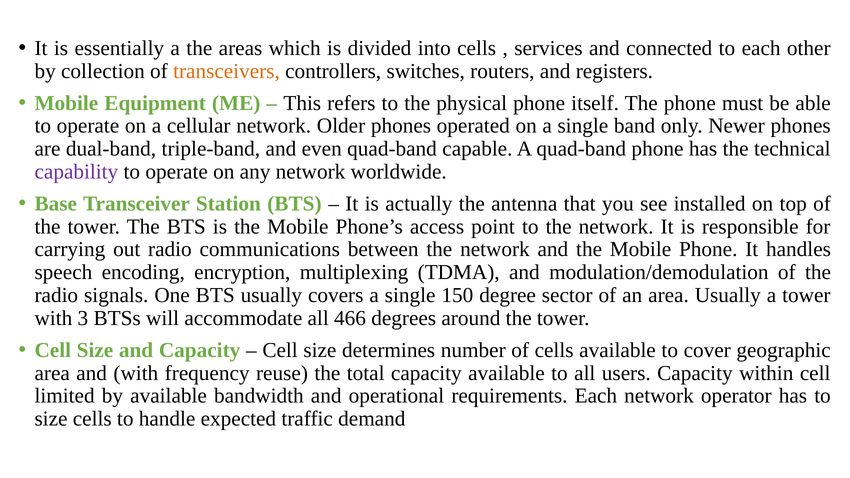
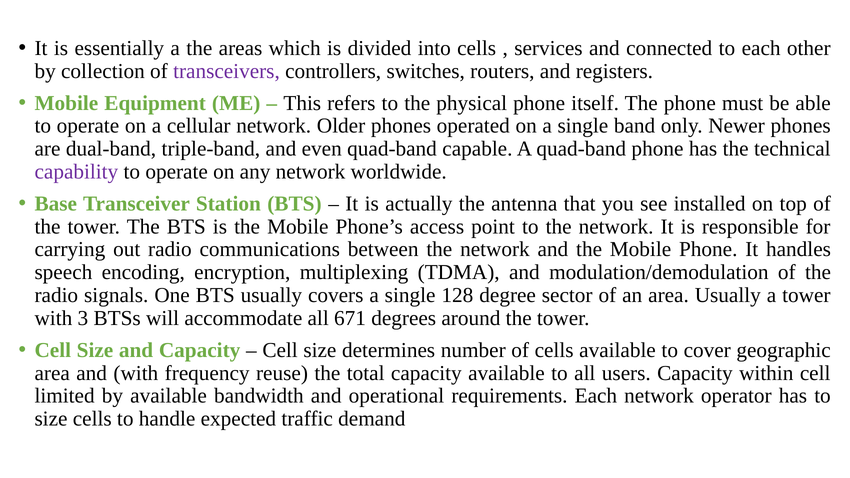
transceivers colour: orange -> purple (226, 71)
150: 150 -> 128 (457, 295)
466: 466 -> 671 (350, 318)
